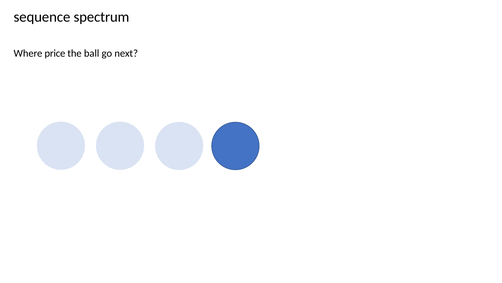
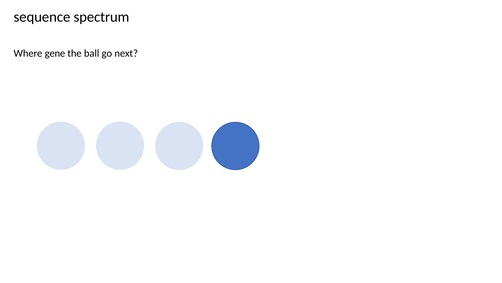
price: price -> gene (55, 53)
